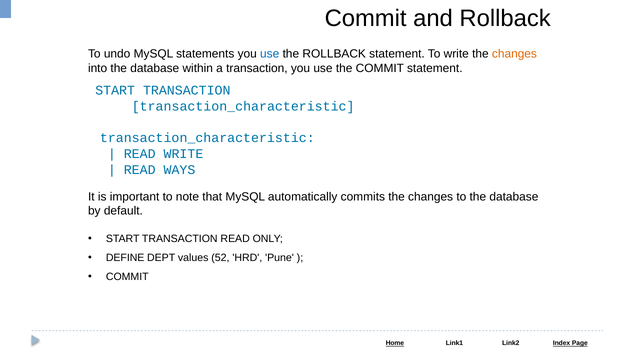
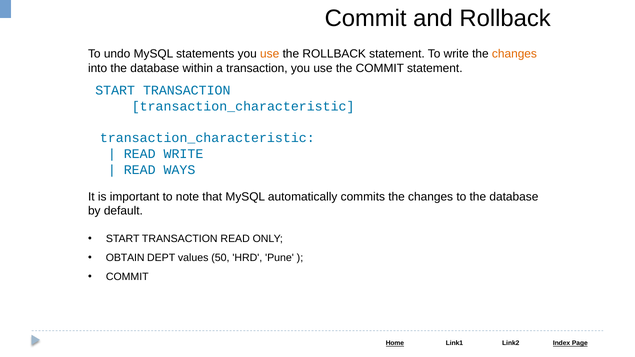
use colour: blue -> orange (270, 54)
DEFINE: DEFINE -> OBTAIN (125, 258)
52: 52 -> 50 (220, 258)
